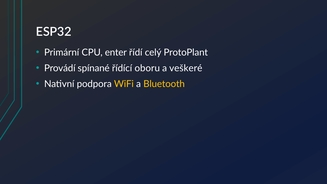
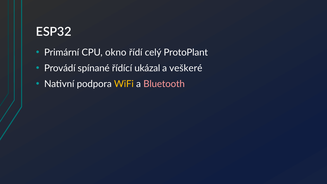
enter: enter -> okno (116, 52)
oboru: oboru -> ukázal (147, 68)
Bluetooth colour: yellow -> pink (164, 84)
